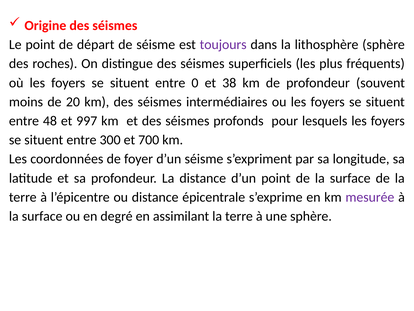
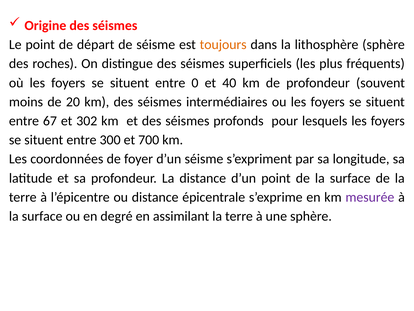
toujours colour: purple -> orange (223, 45)
38: 38 -> 40 (229, 83)
48: 48 -> 67 (50, 121)
997: 997 -> 302 (87, 121)
